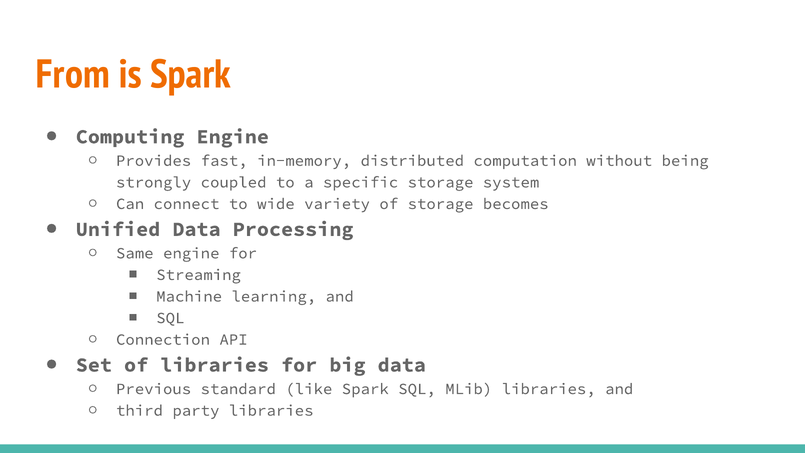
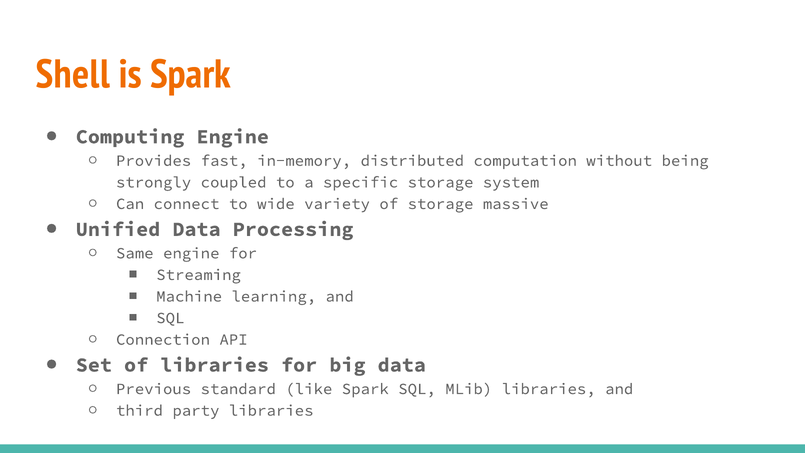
From: From -> Shell (73, 74)
becomes: becomes -> massive (516, 204)
